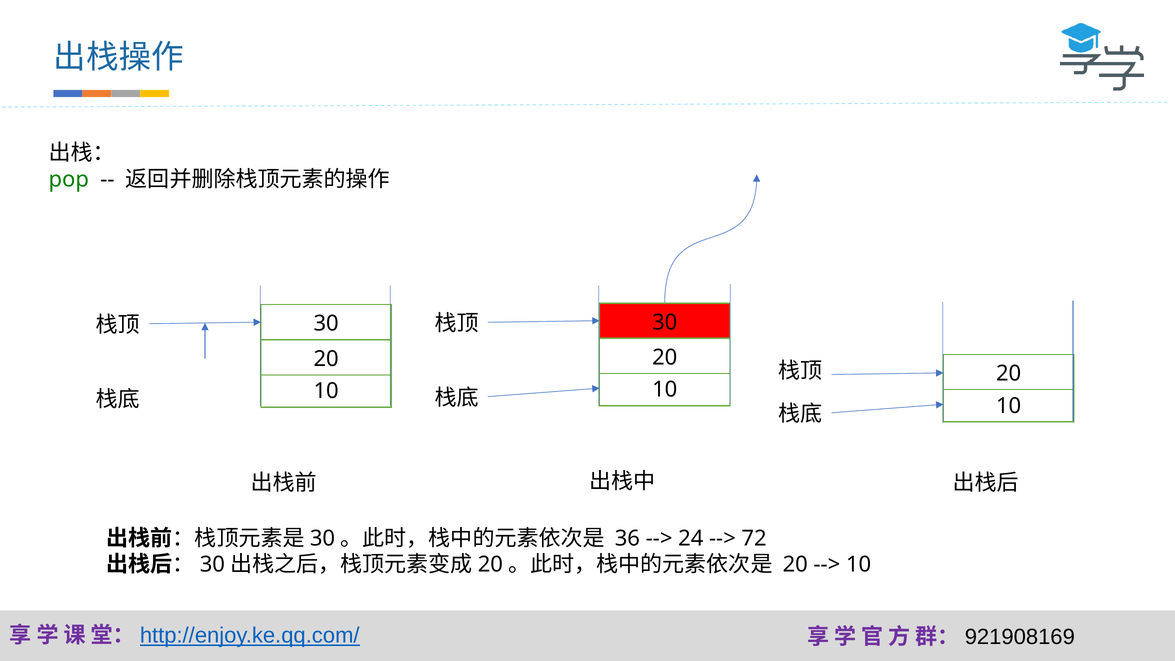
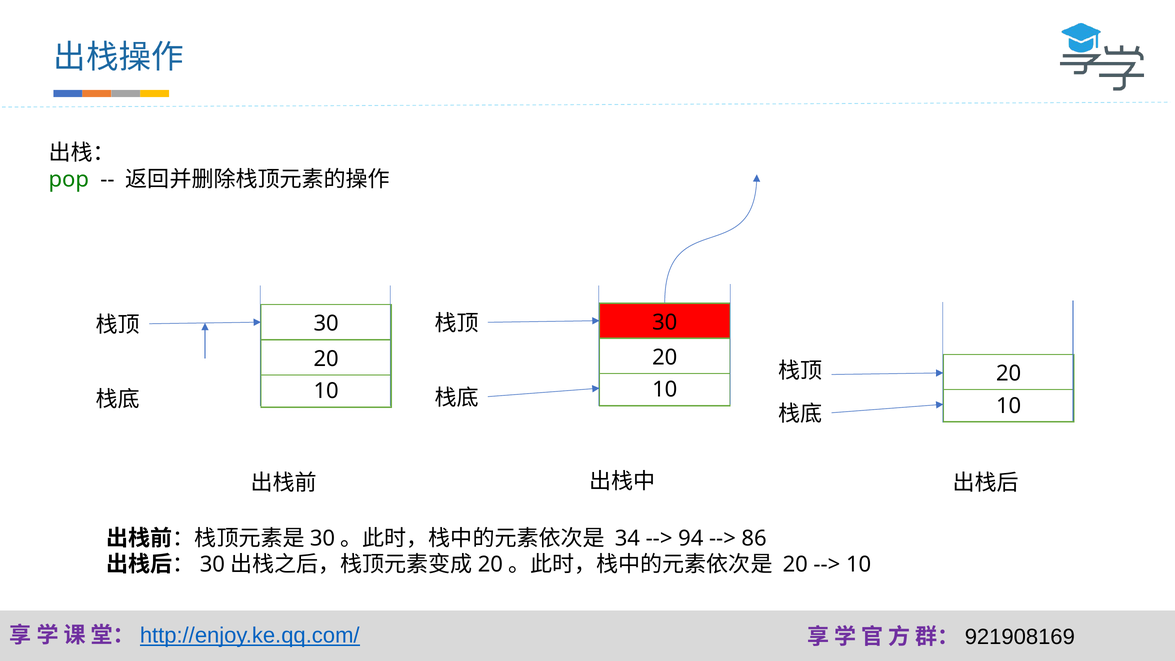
36: 36 -> 34 (627, 538)
24: 24 -> 94 (691, 538)
72: 72 -> 86 (754, 538)
